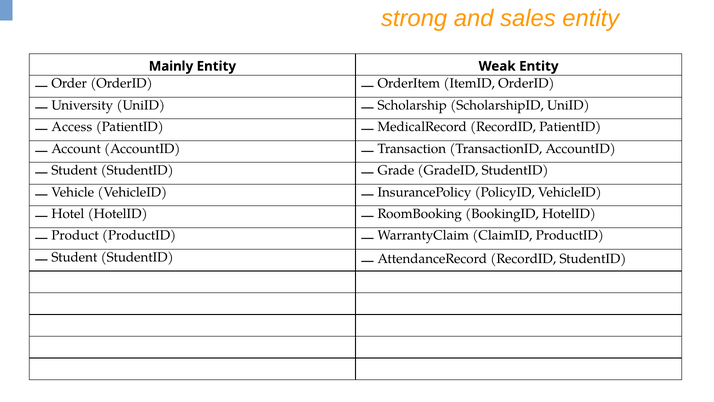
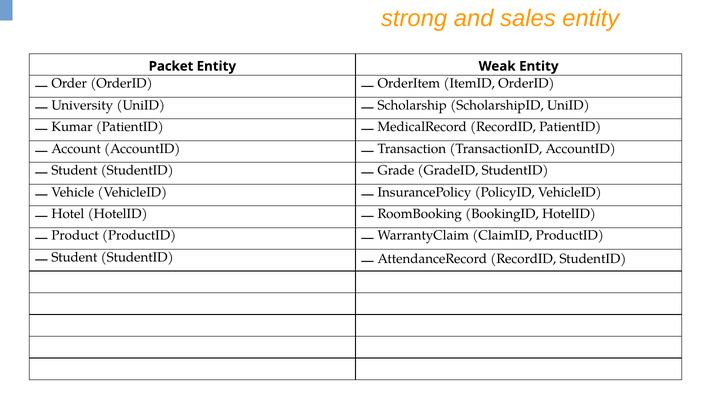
Mainly: Mainly -> Packet (171, 66)
Access: Access -> Kumar (72, 127)
